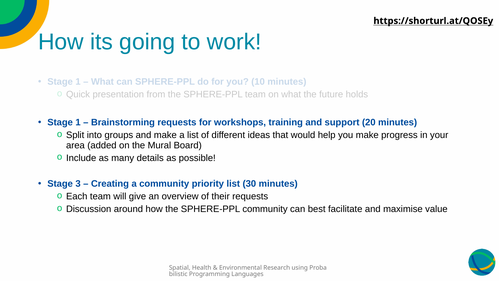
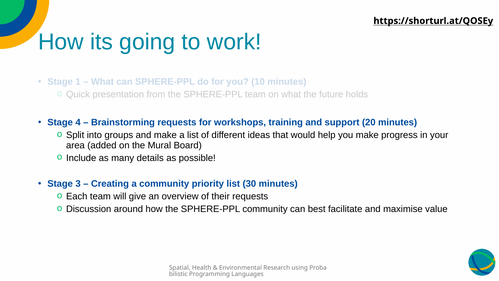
1: 1 -> 4 (78, 122)
